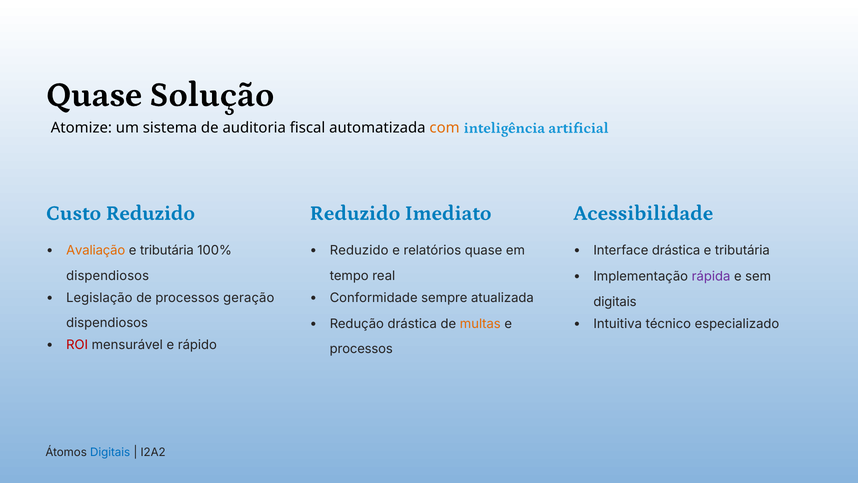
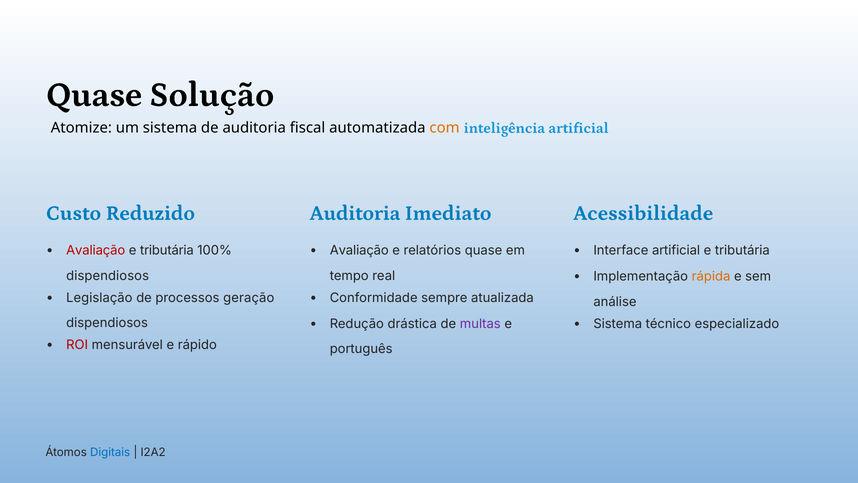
Reduzido: Reduzido -> Auditoria (355, 213)
Avaliação colour: orange -> red (96, 250)
Reduzido: Reduzido -> Avaliação (359, 250)
Interface drástica: drástica -> artificial (676, 250)
rápida colour: purple -> orange (711, 276)
digitais: digitais -> análise (615, 302)
multas colour: orange -> purple (480, 324)
Intuitiva: Intuitiva -> Sistema (618, 324)
processos: processos -> português (361, 349)
